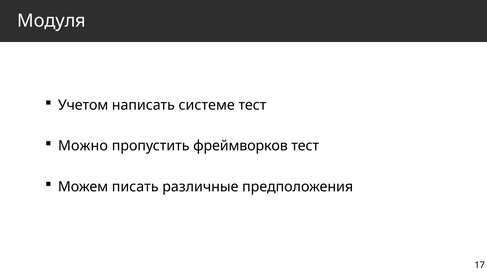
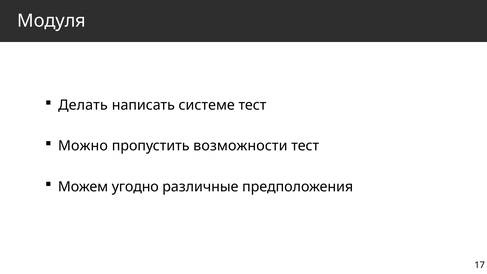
Учетом: Учетом -> Делать (83, 105)
фреймворков: фреймворков -> возможности (240, 146)
писать: писать -> угодно (135, 187)
